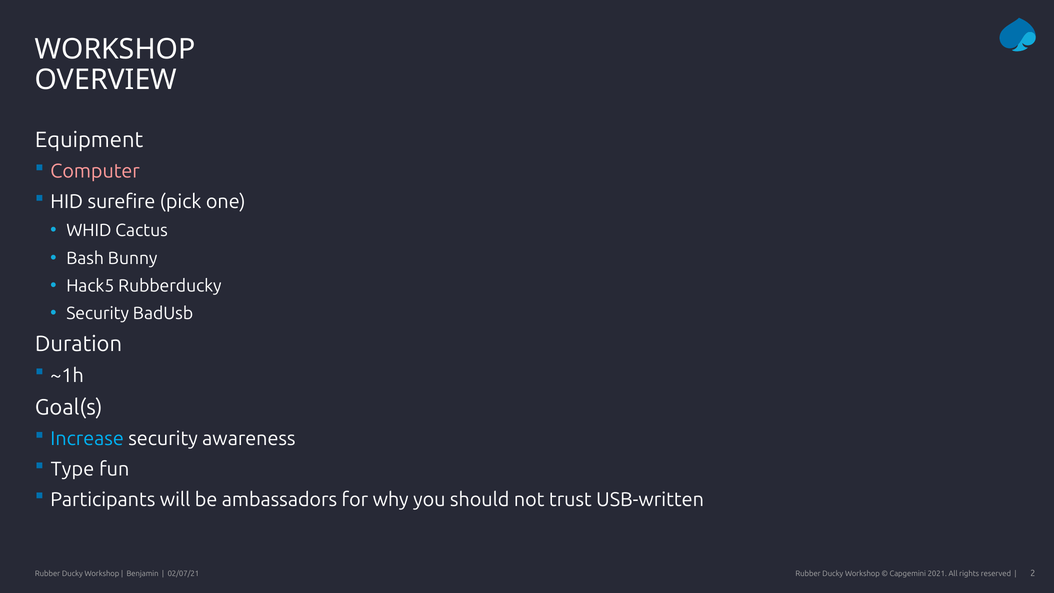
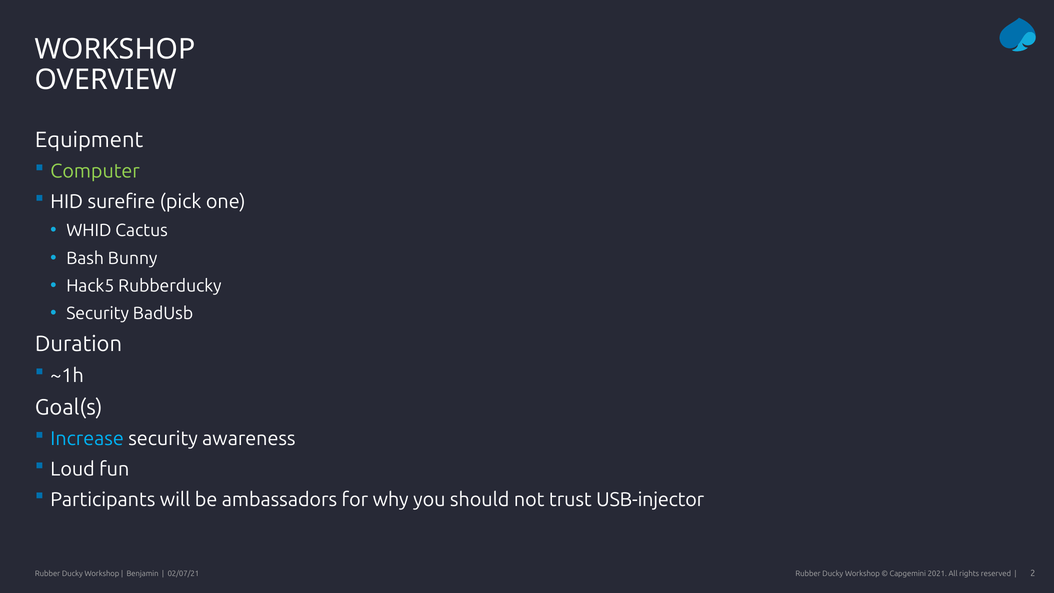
Computer colour: pink -> light green (95, 171)
Type: Type -> Loud (73, 469)
USB-written: USB-written -> USB-injector (650, 499)
